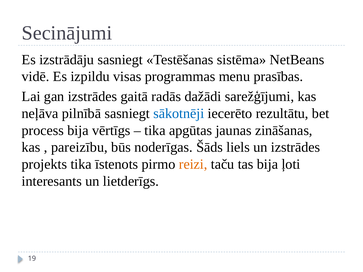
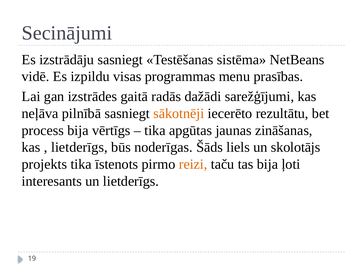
sākotnēji colour: blue -> orange (179, 114)
pareizību: pareizību -> lietderīgs (79, 147)
un izstrādes: izstrādes -> skolotājs (296, 147)
